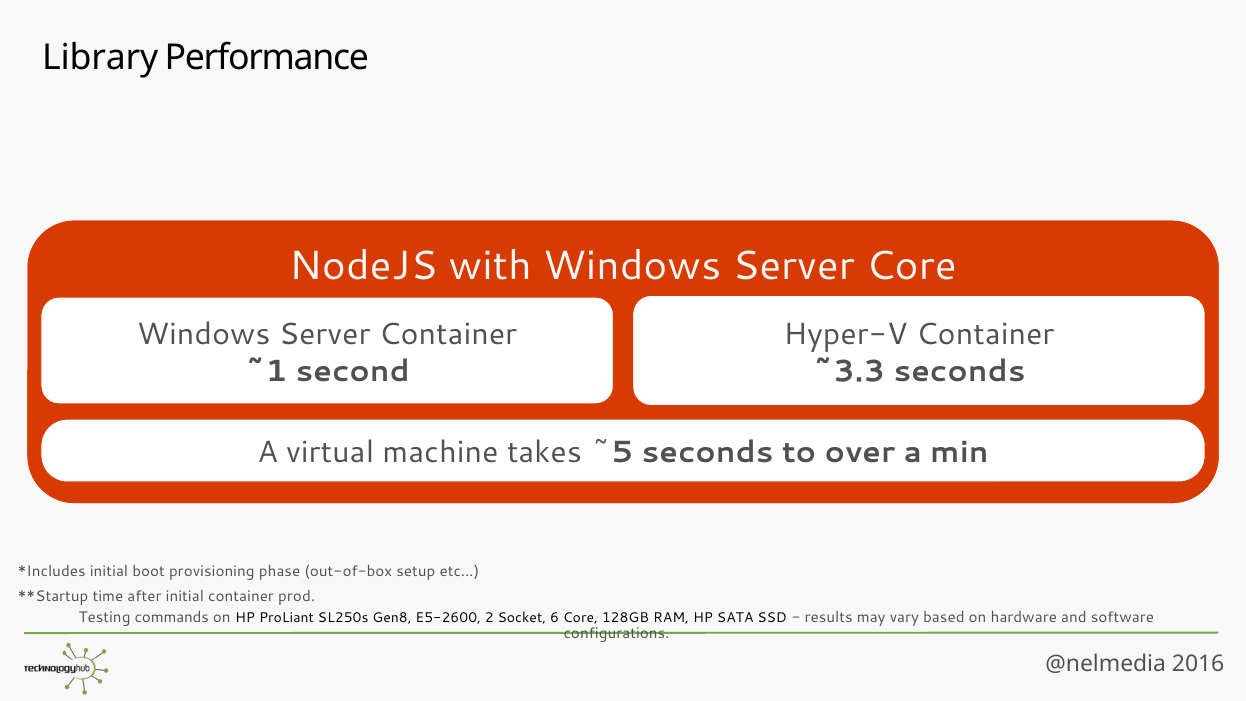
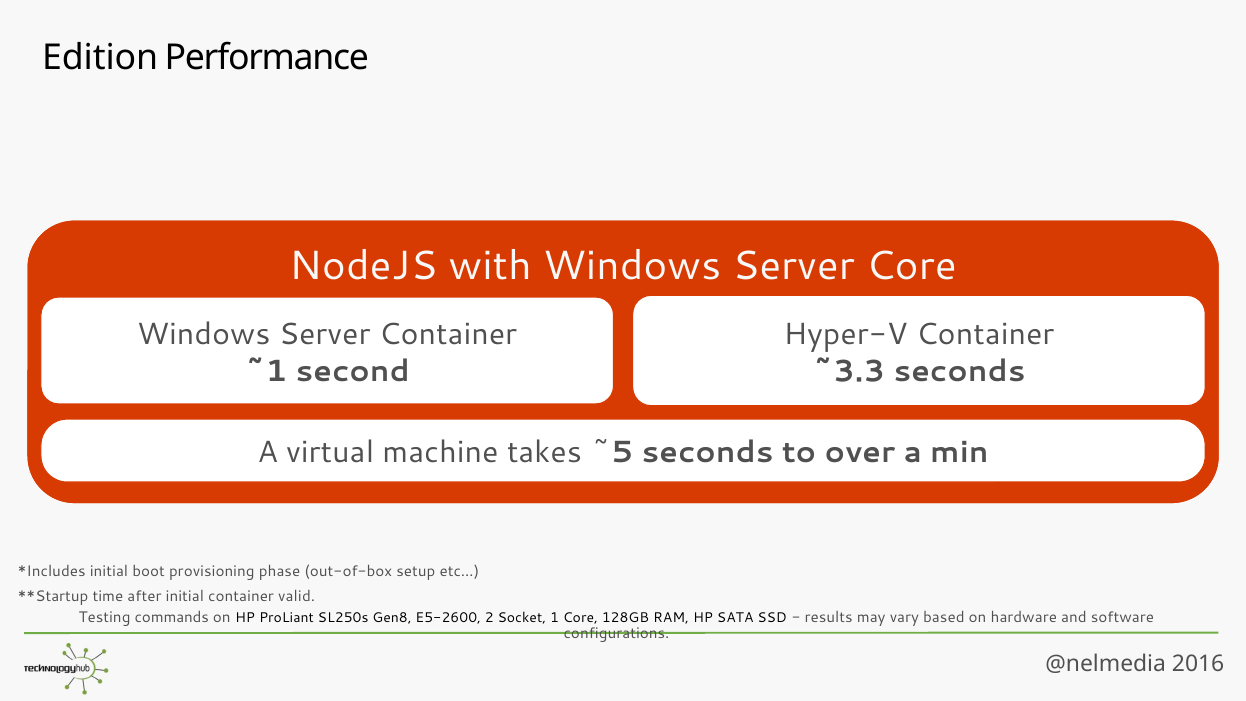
Library: Library -> Edition (100, 58)
prod: prod -> valid (297, 596)
6: 6 -> 1 (555, 617)
